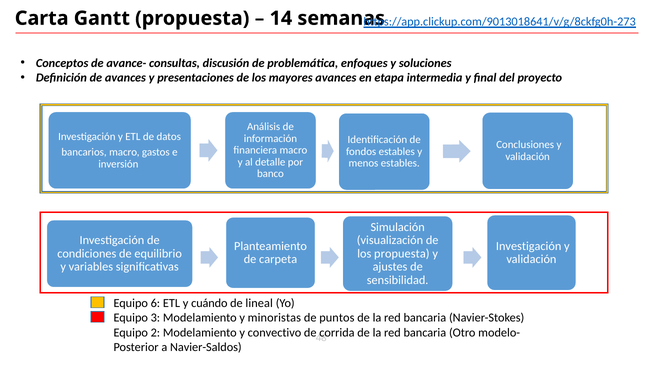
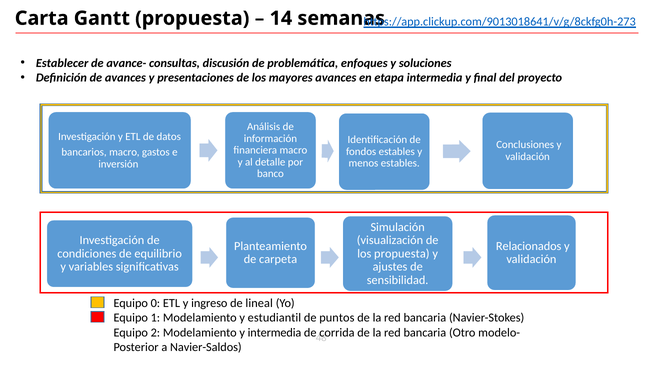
Conceptos: Conceptos -> Establecer (62, 63)
Investigación: Investigación -> Relacionados (529, 246)
6: 6 -> 0 (155, 303)
cuándo: cuándo -> ingreso (209, 303)
3: 3 -> 1 (155, 318)
minoristas: minoristas -> estudiantil (274, 318)
y convectivo: convectivo -> intermedia (275, 333)
